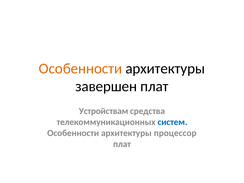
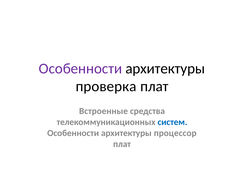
Особенности colour: orange -> purple (80, 69)
завершен: завершен -> проверка (106, 86)
Устройствам: Устройствам -> Встроенные (103, 111)
